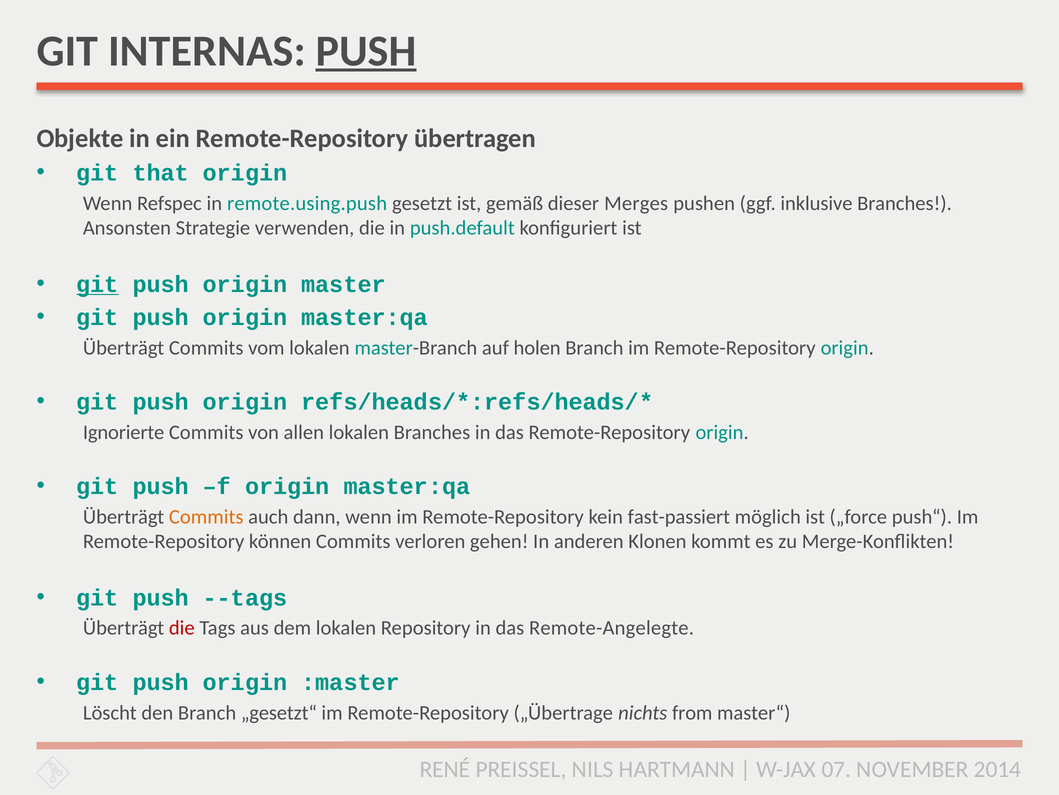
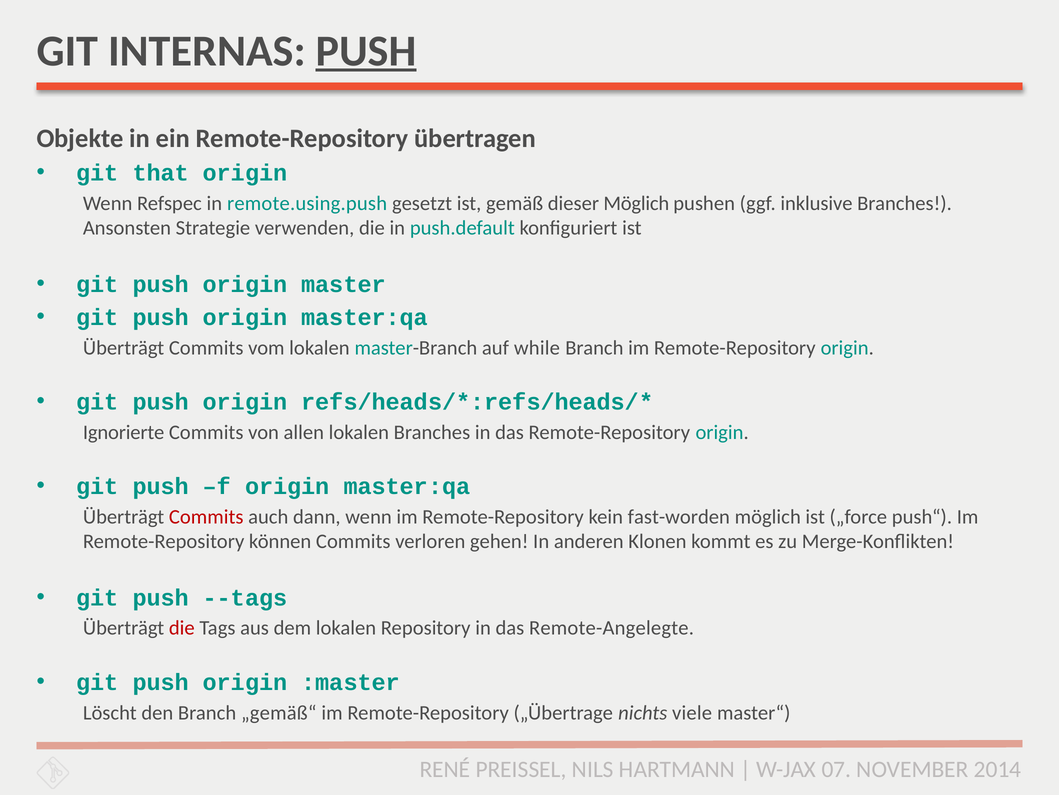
dieser Merges: Merges -> Möglich (636, 203)
git underline: present -> none (97, 284)
holen: holen -> while (537, 347)
Commits colour: orange -> red (206, 516)
fast-passiert: fast-passiert -> fast-worden (679, 516)
„gesetzt“: „gesetzt“ -> „gemäß“ (279, 712)
from: from -> viele (692, 712)
